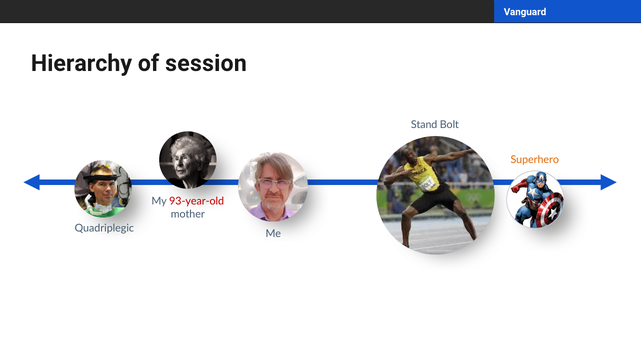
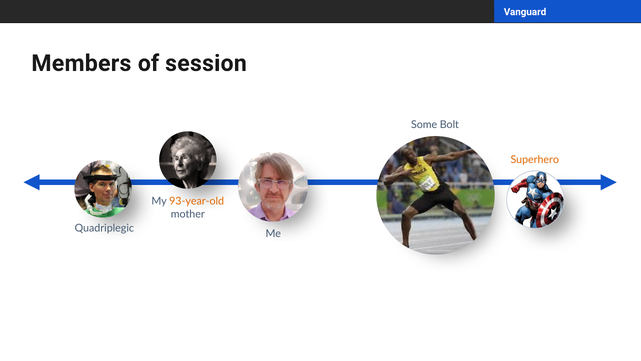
Hierarchy: Hierarchy -> Members (81, 63)
Stand: Stand -> Some (424, 125)
93-year-old colour: red -> orange (197, 201)
